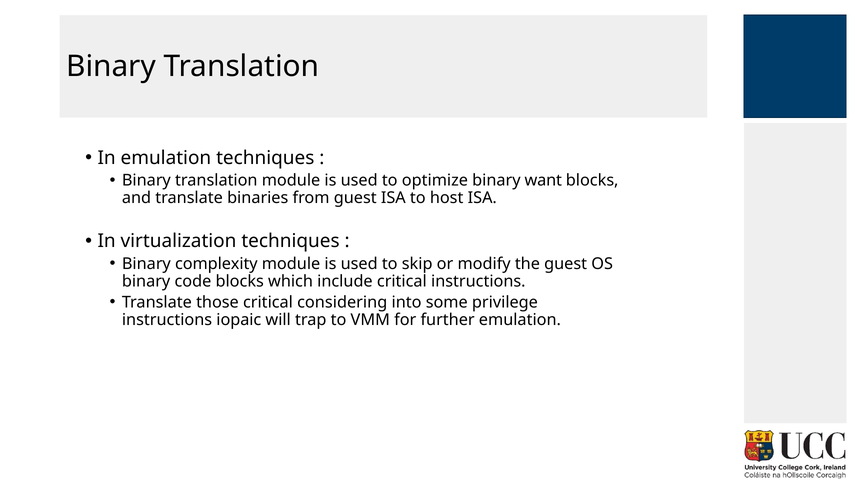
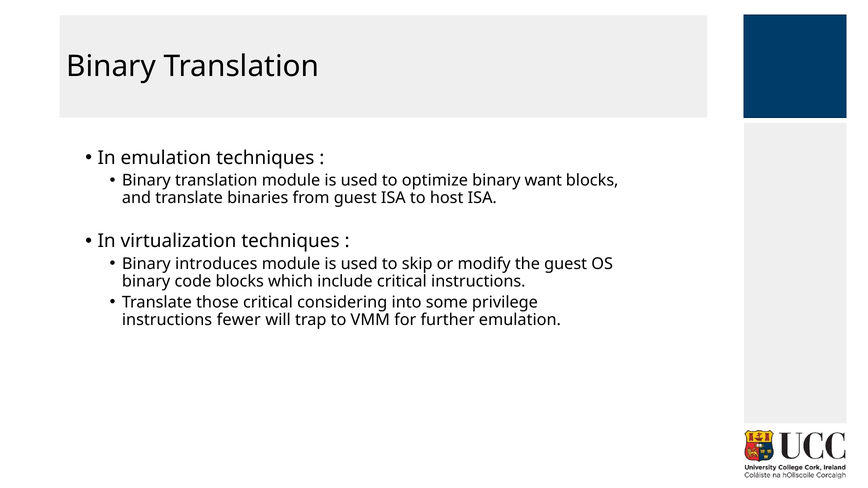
complexity: complexity -> introduces (216, 264)
iopaic: iopaic -> fewer (239, 320)
